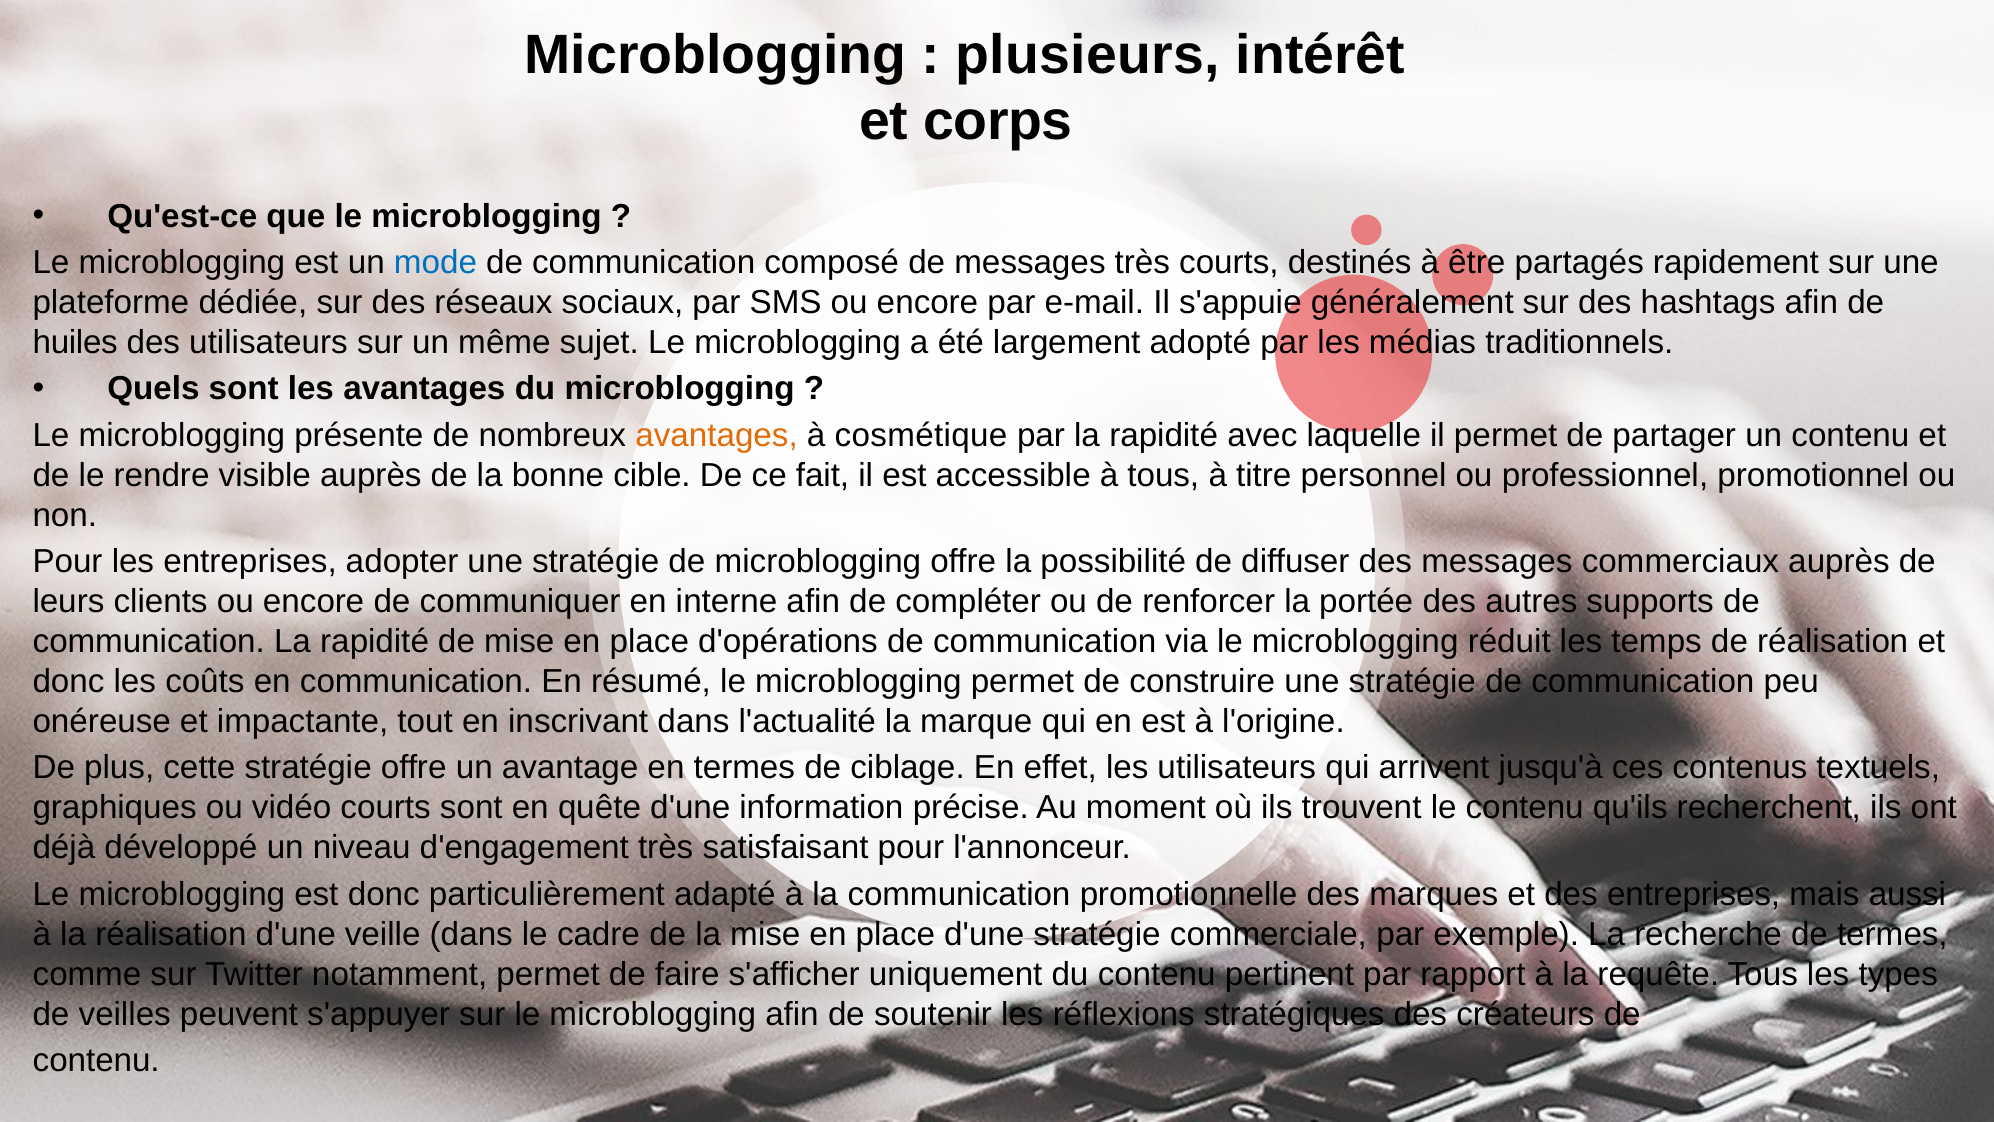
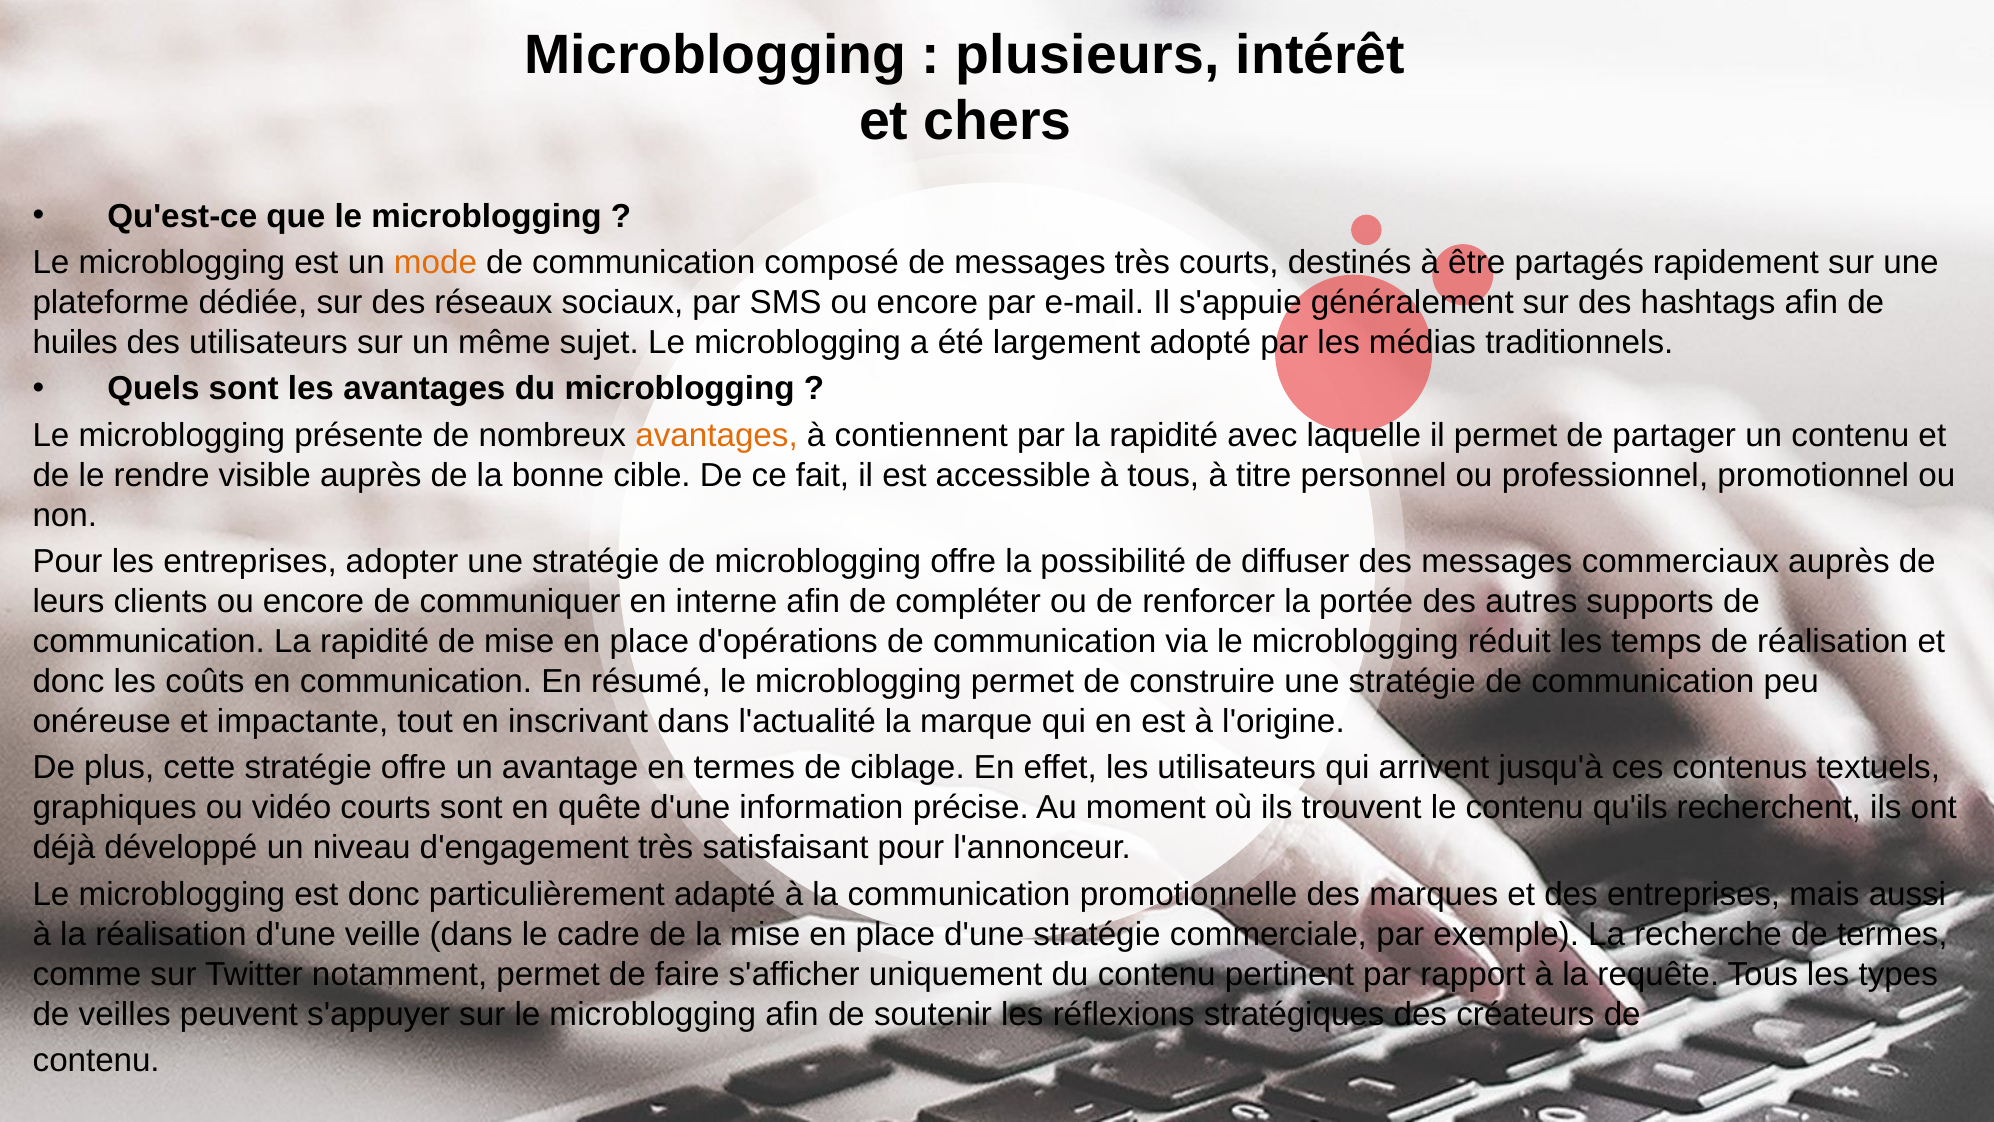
corps: corps -> chers (998, 121)
mode colour: blue -> orange (435, 263)
cosmétique: cosmétique -> contiennent (921, 435)
